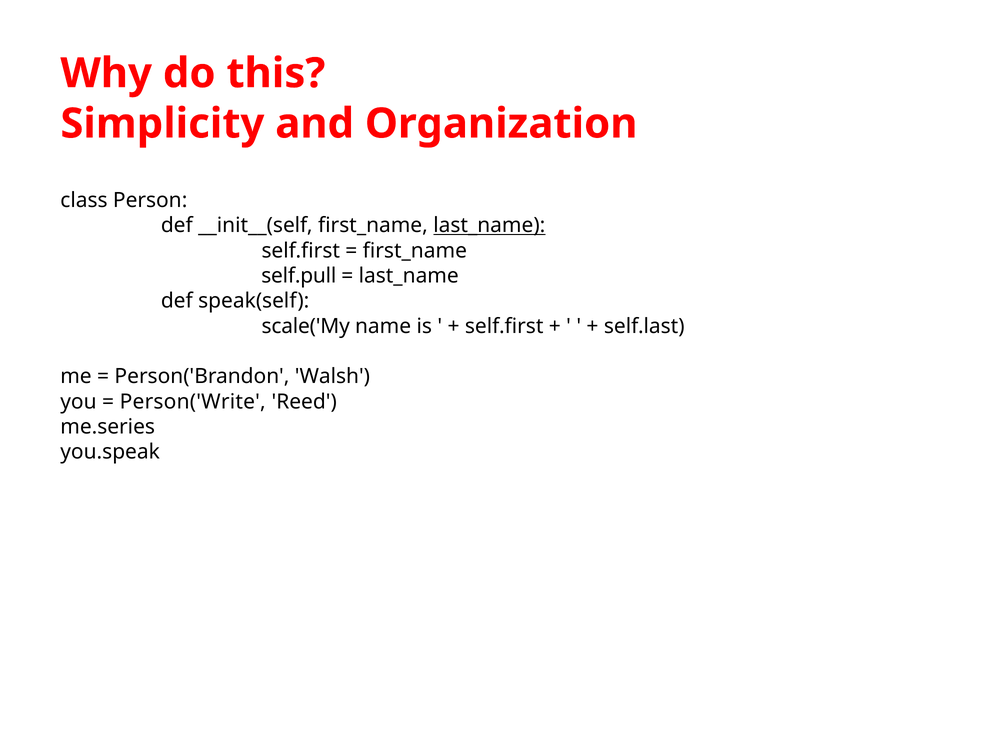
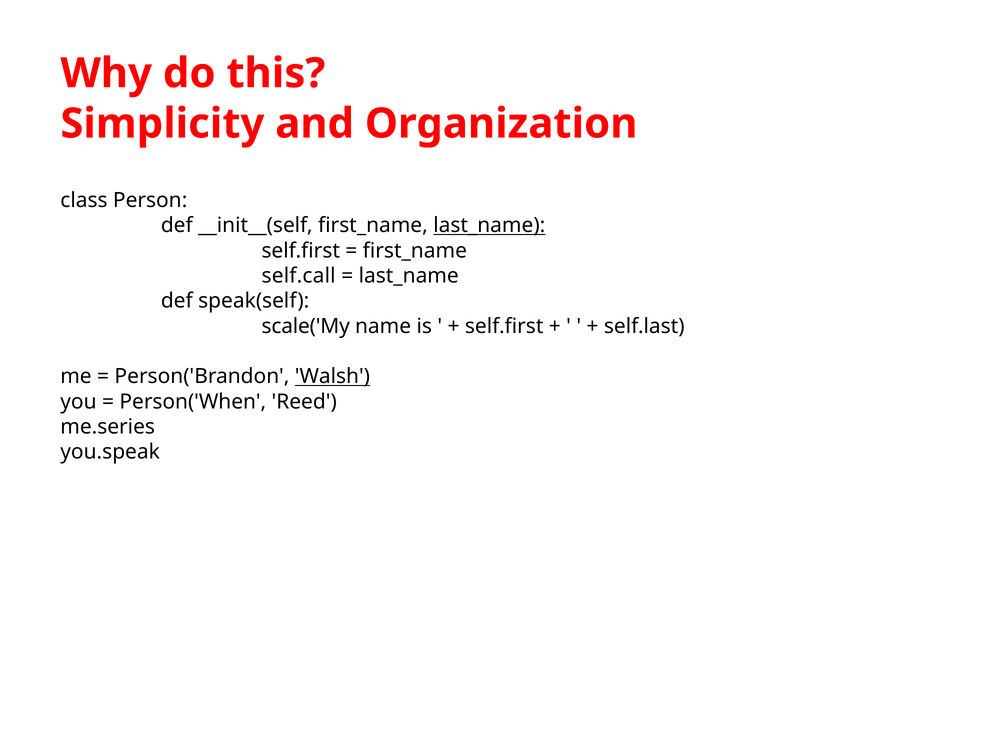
self.pull: self.pull -> self.call (299, 276)
Walsh underline: none -> present (332, 376)
Person('Write: Person('Write -> Person('When (193, 401)
